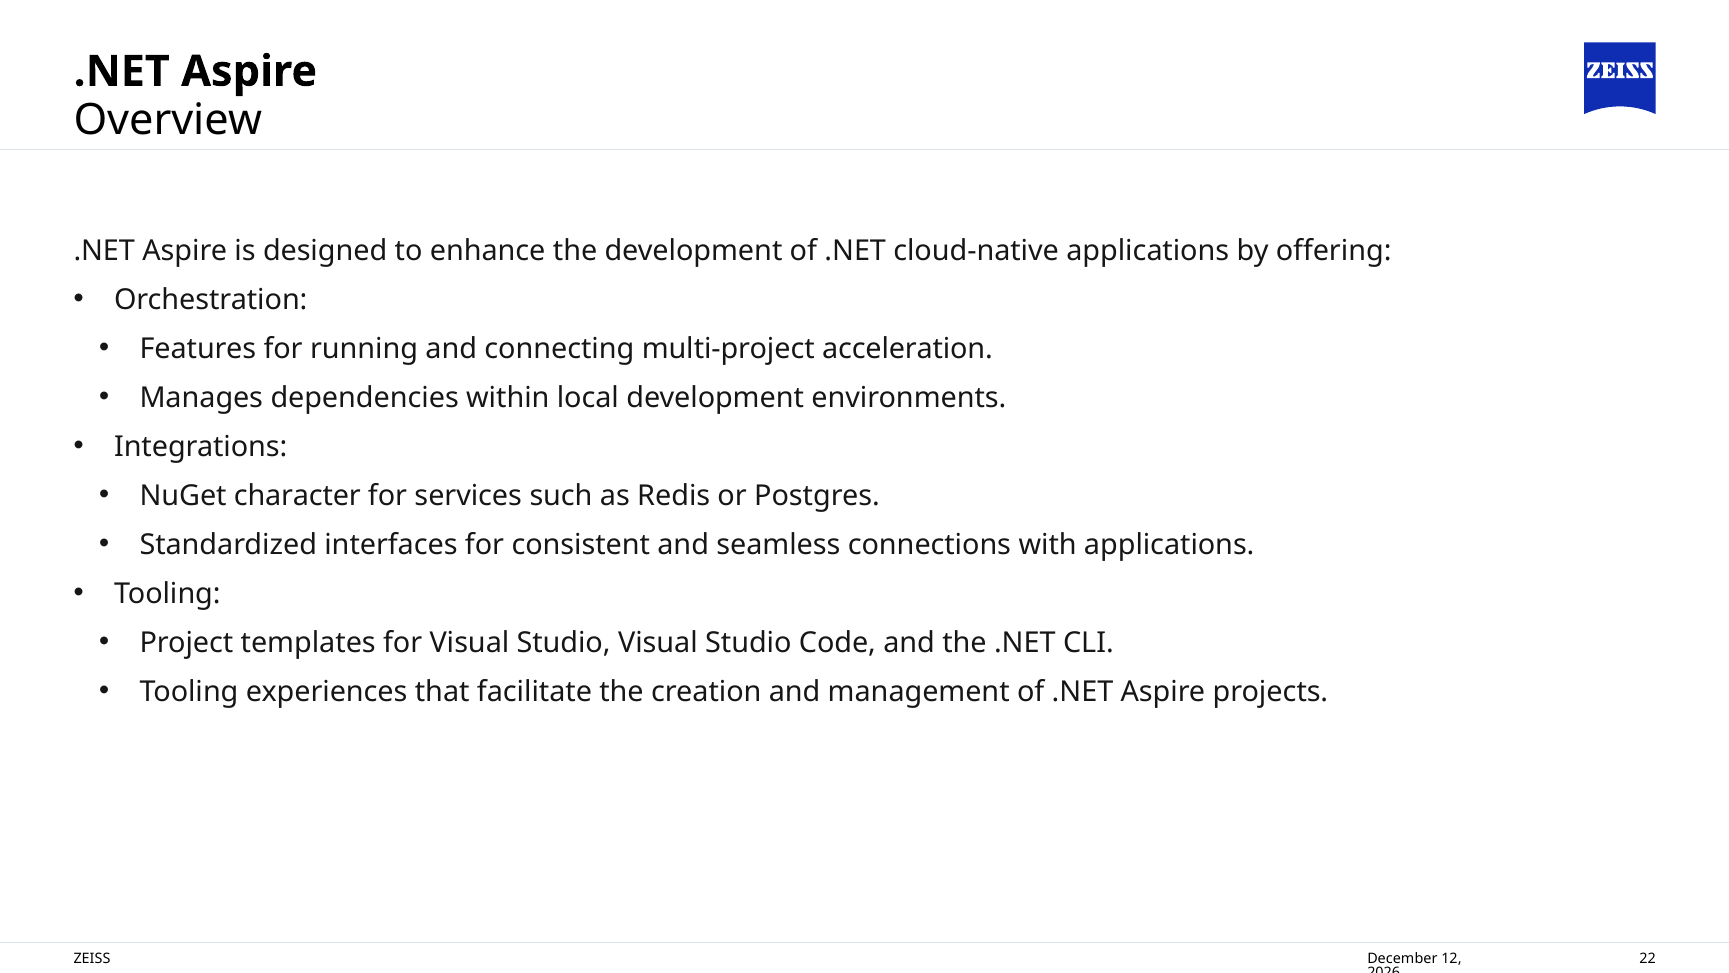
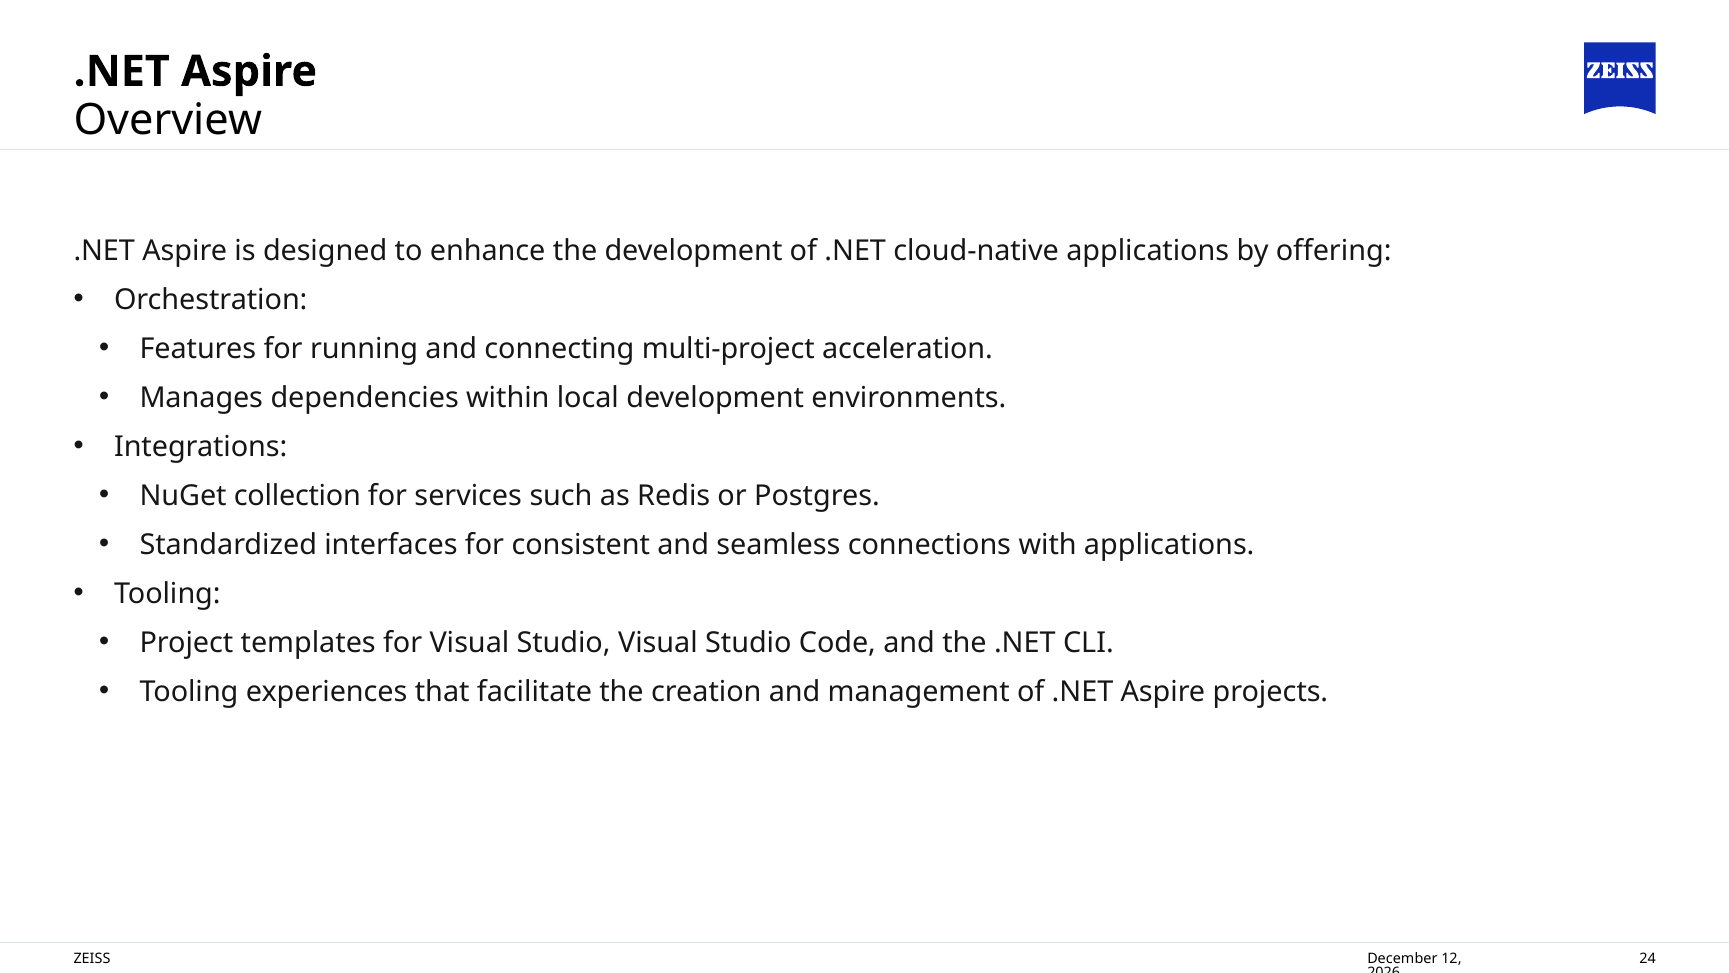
character: character -> collection (297, 496)
22: 22 -> 24 (1648, 958)
